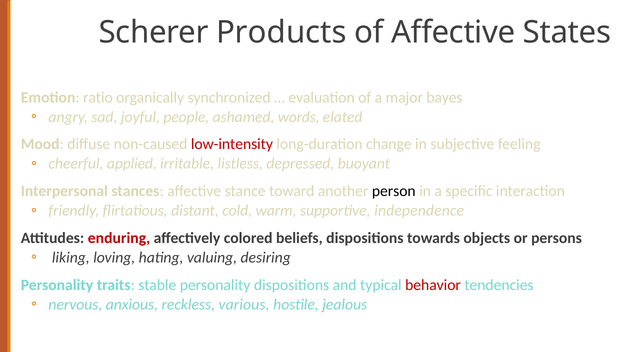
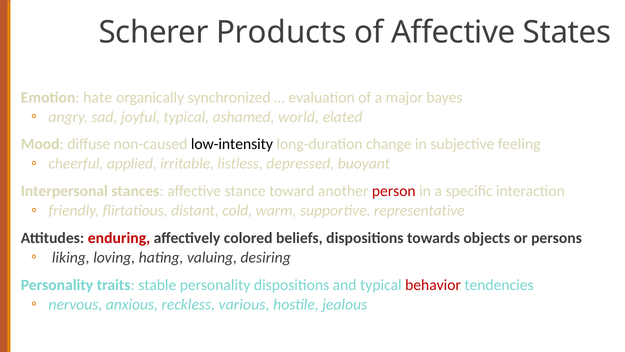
ratio: ratio -> hate (98, 97)
joyful people: people -> typical (186, 117)
words: words -> world (299, 117)
low-intensity colour: red -> black (232, 144)
person colour: black -> red (394, 191)
independence: independence -> representative (419, 210)
